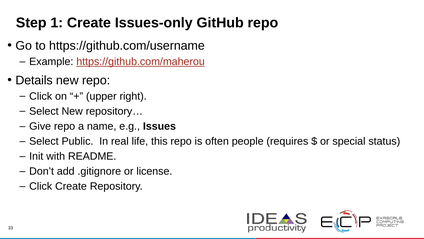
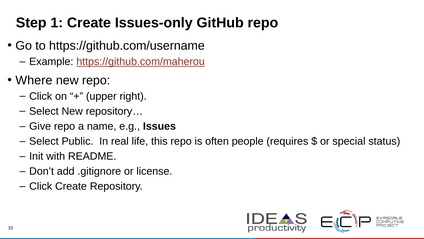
Details: Details -> Where (34, 80)
